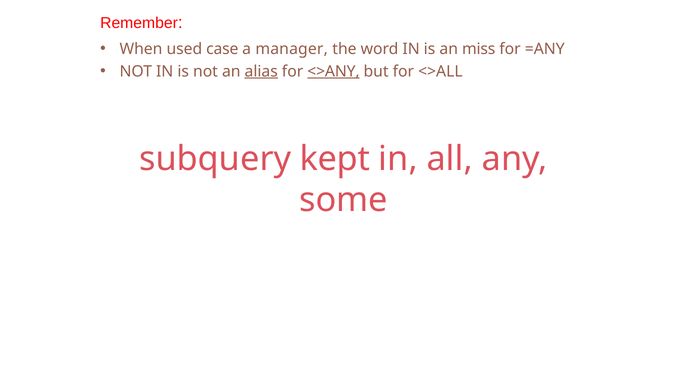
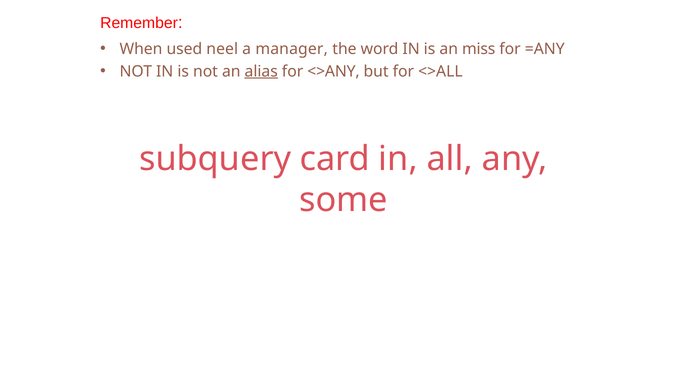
case: case -> neel (222, 49)
<>ANY underline: present -> none (333, 71)
kept: kept -> card (335, 159)
